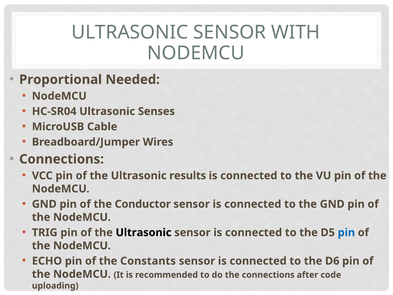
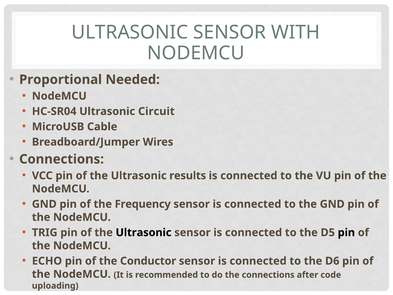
Senses: Senses -> Circuit (156, 111)
Conductor: Conductor -> Frequency (143, 204)
pin colour: blue -> black (346, 232)
Constants: Constants -> Conductor (148, 261)
